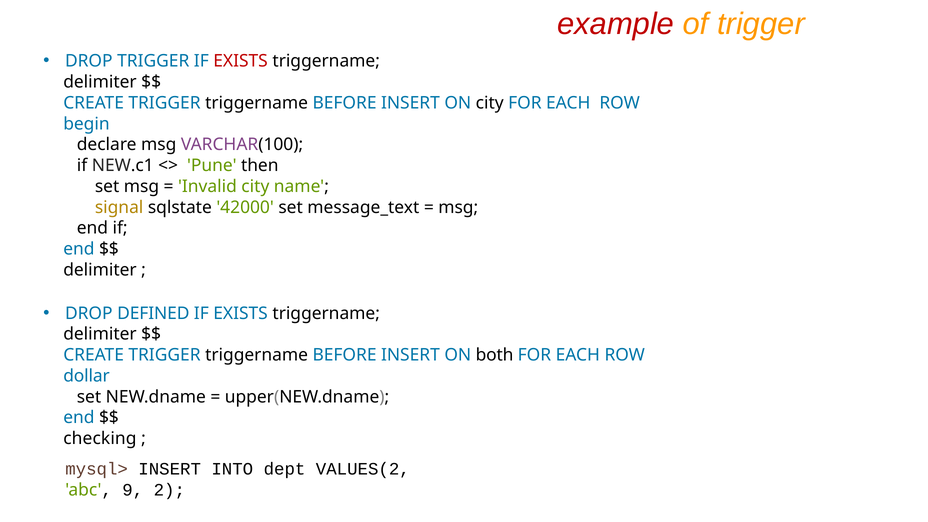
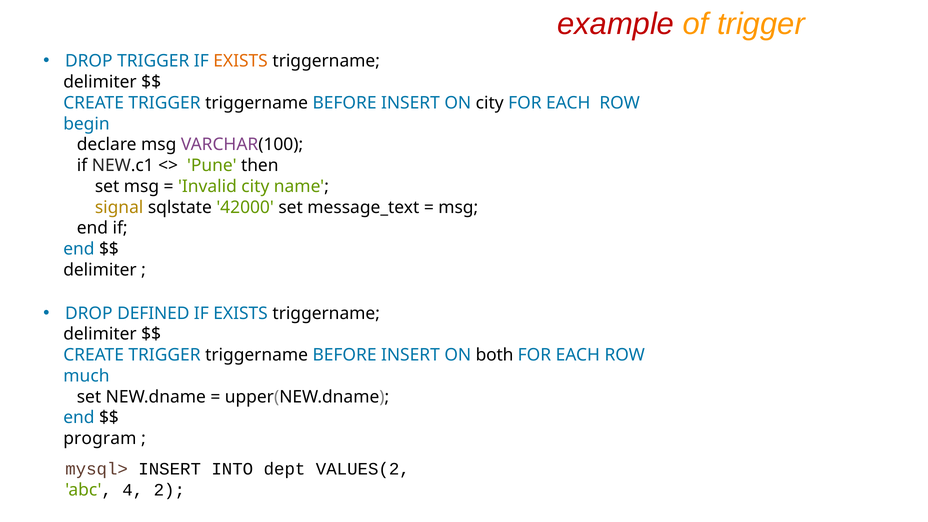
EXISTS colour: red -> orange (241, 61)
dollar: dollar -> much (86, 376)
checking: checking -> program (100, 439)
9: 9 -> 4 (133, 490)
